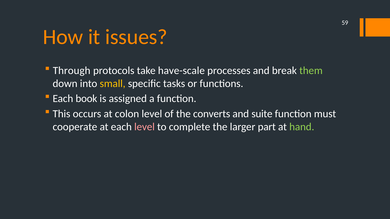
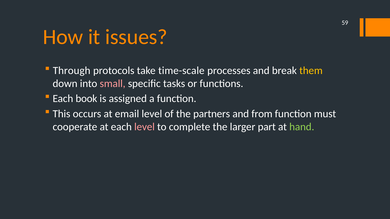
have-scale: have-scale -> time-scale (181, 71)
them colour: light green -> yellow (311, 71)
small colour: yellow -> pink (113, 84)
colon: colon -> email (127, 114)
converts: converts -> partners (212, 114)
suite: suite -> from (262, 114)
